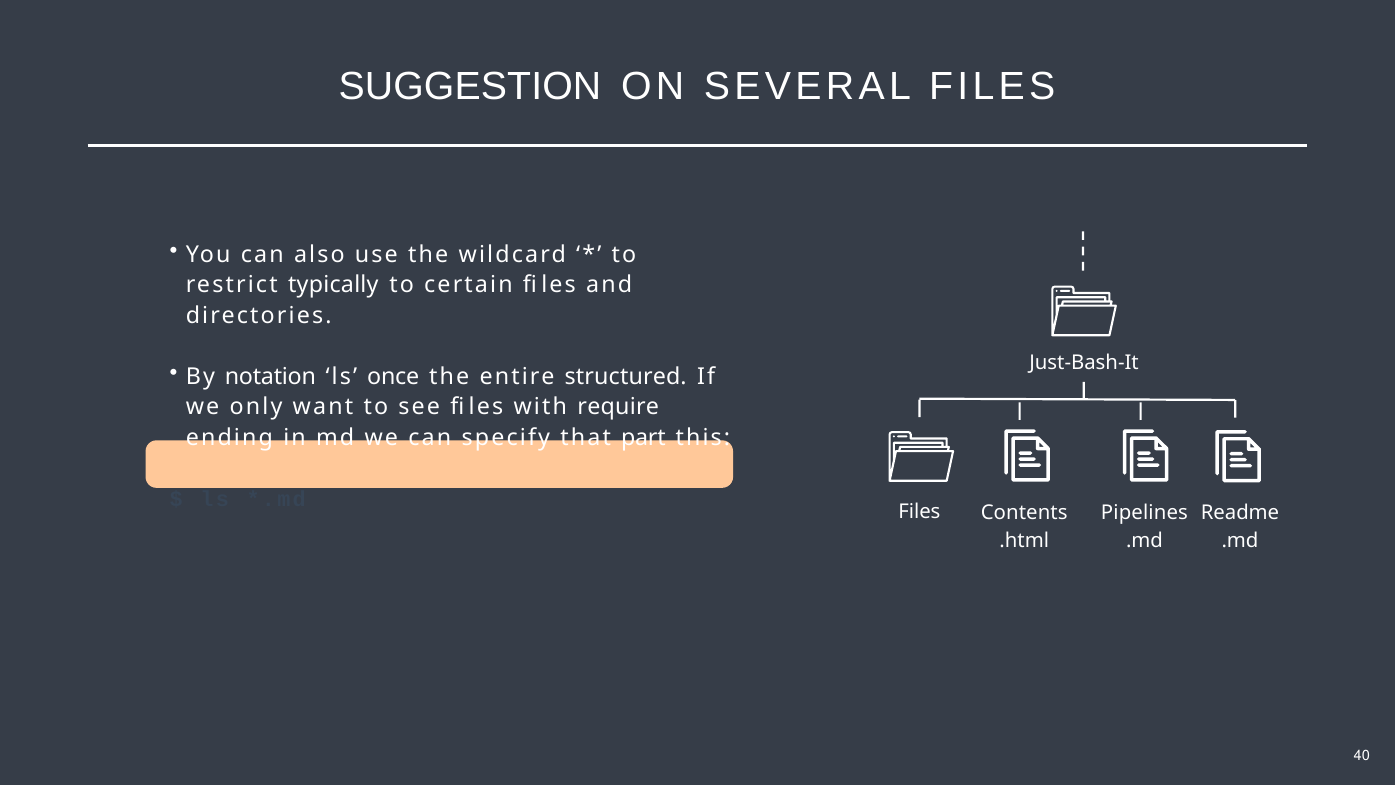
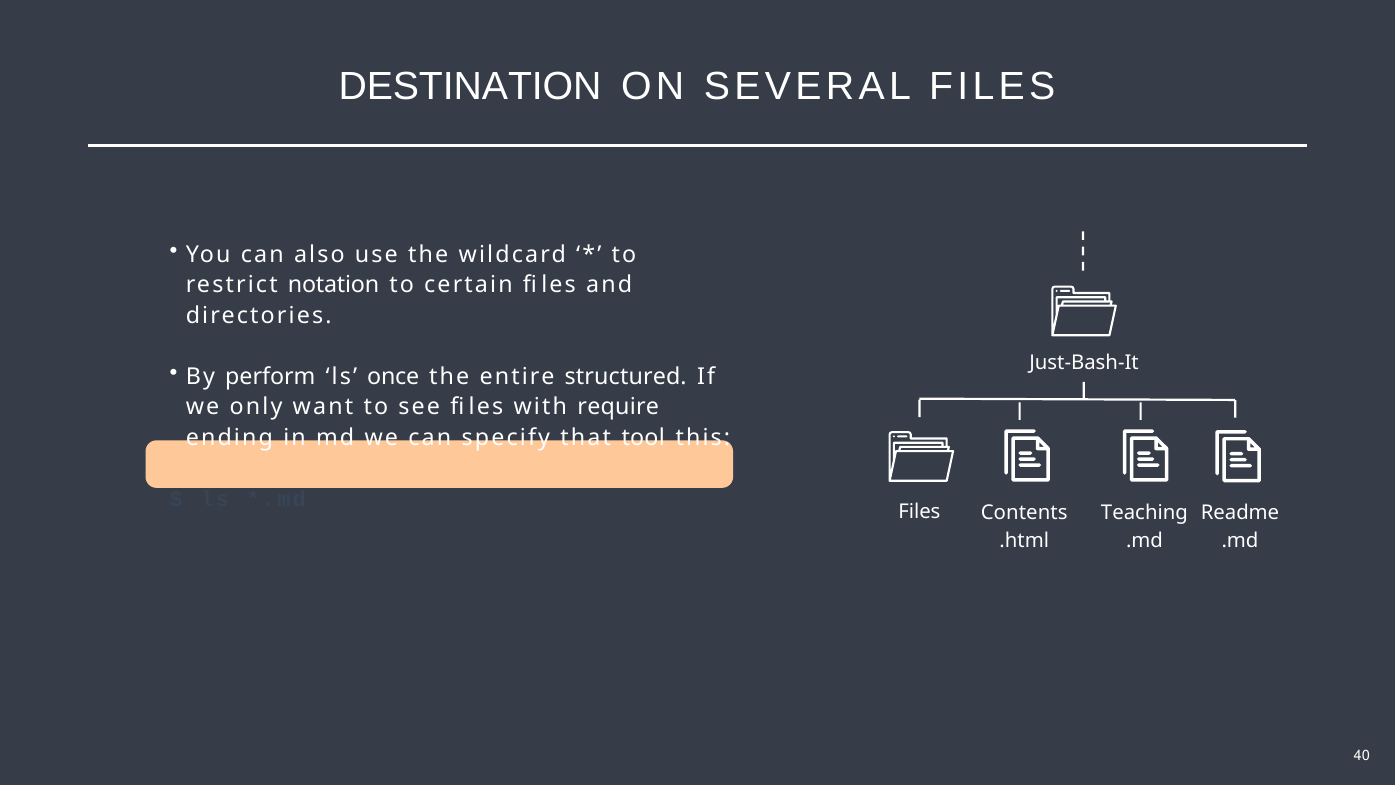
SUGGESTION: SUGGESTION -> DESTINATION (470, 87)
typically: typically -> notation (334, 285)
notation: notation -> perform (270, 377)
part: part -> tool (643, 438)
Pipelines: Pipelines -> Teaching (1144, 513)
